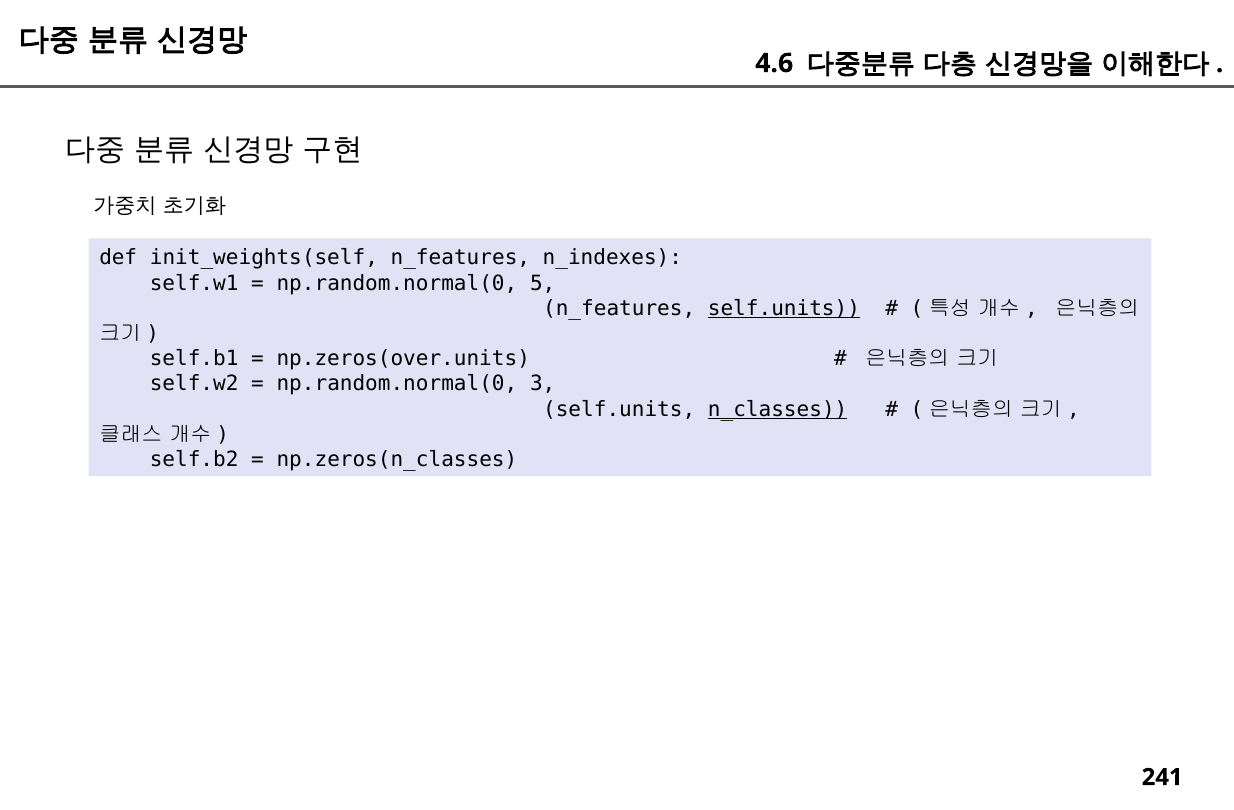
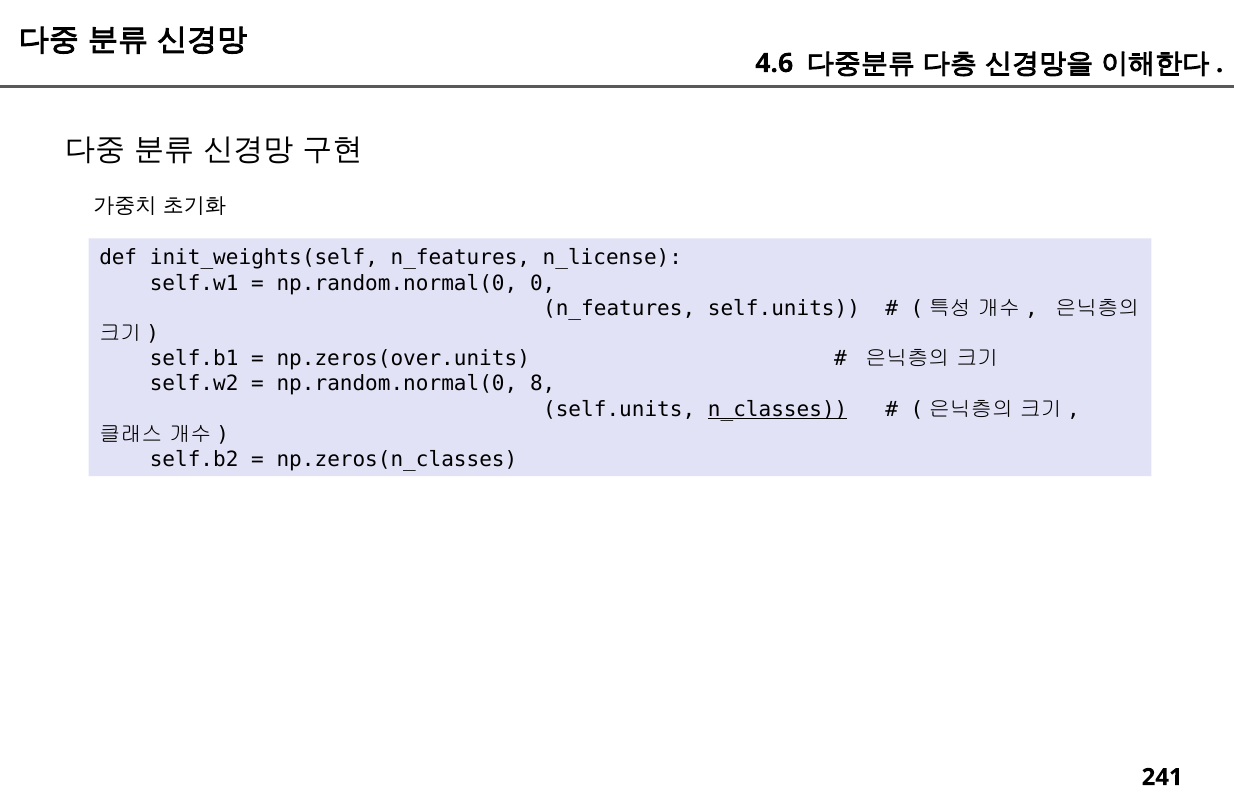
n_indexes: n_indexes -> n_license (612, 258)
5: 5 -> 0 (543, 283)
self.units underline: present -> none (784, 309)
3: 3 -> 8 (543, 384)
